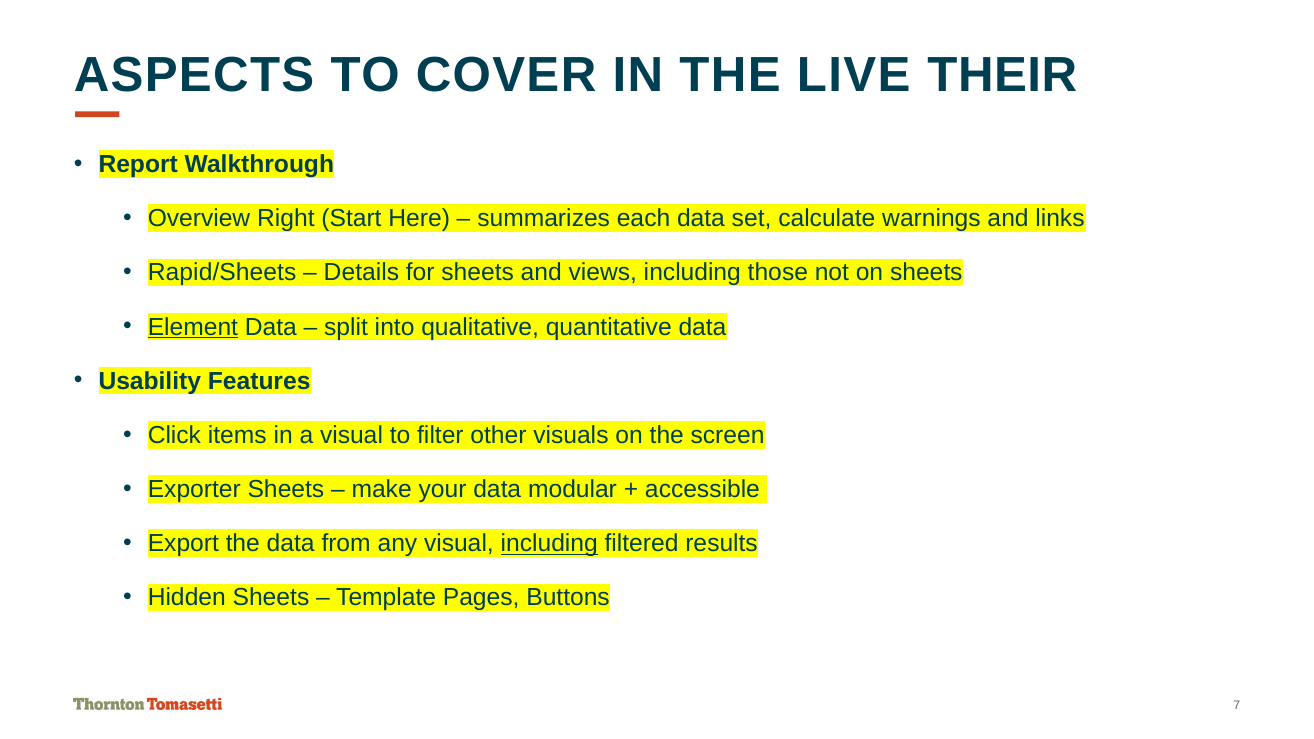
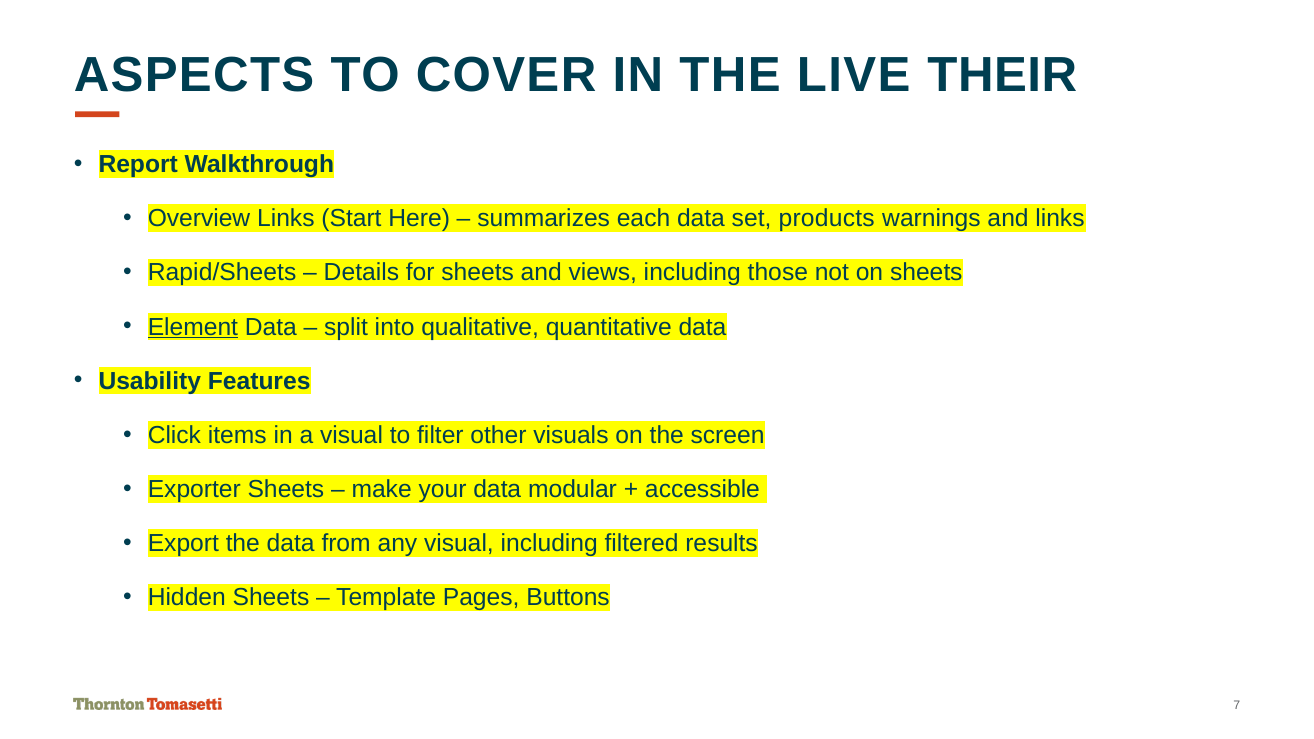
Overview Right: Right -> Links (286, 219)
calculate: calculate -> products (827, 219)
including underline: present -> none (549, 544)
